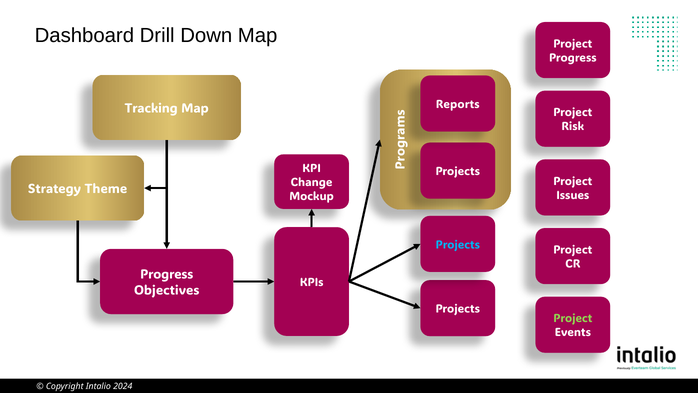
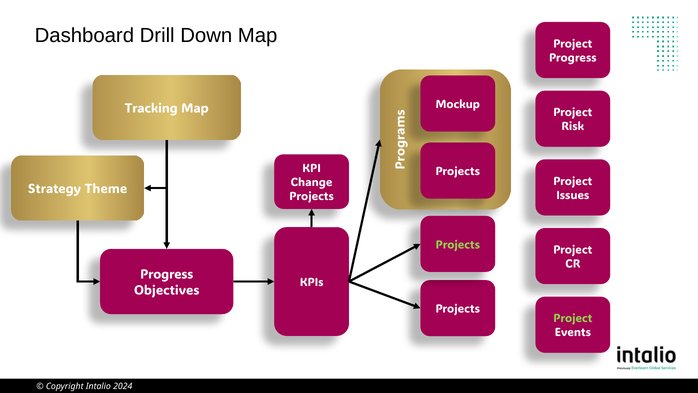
Reports: Reports -> Mockup (458, 104)
Mockup: Mockup -> Projects (312, 196)
Projects colour: light blue -> light green (458, 244)
